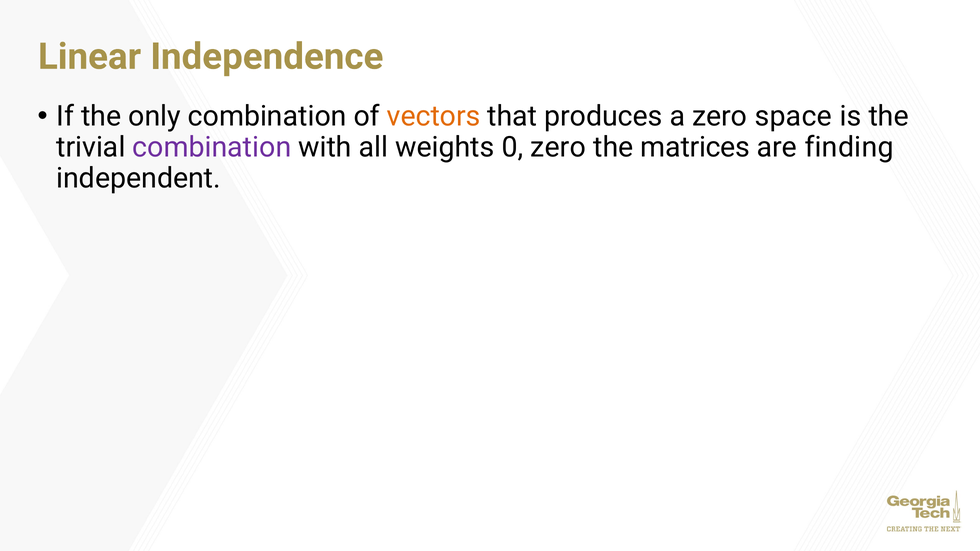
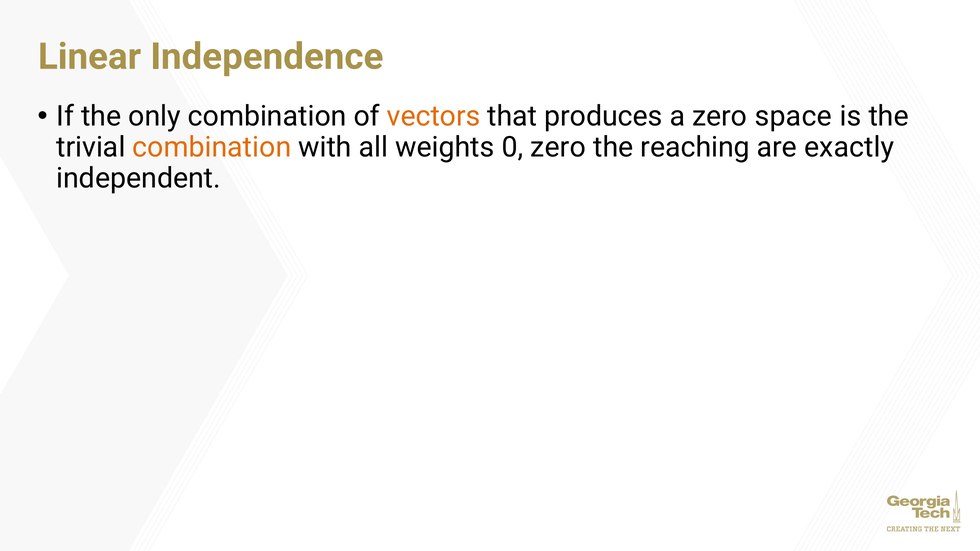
combination colour: purple -> orange (212, 147)
matrices: matrices -> reaching (695, 147)
finding: finding -> exactly (849, 147)
